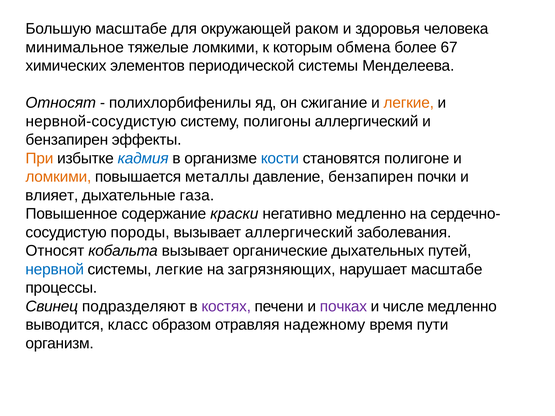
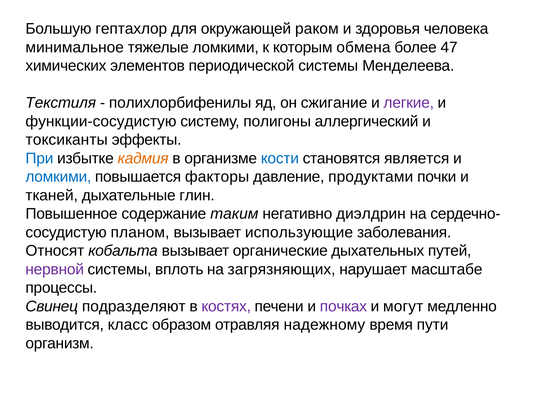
Большую масштабе: масштабе -> гептахлор (131, 29)
67: 67 -> 47 (449, 47)
Относят: Относят -> Текстиля (61, 103)
легкие colour: orange -> purple (409, 103)
нервной-сосудистую: нервной-сосудистую -> функции-сосудистую (101, 121)
бензапирен: бензапирен -> токсиканты (67, 140)
При colour: orange -> blue (39, 158)
кадмия colour: blue -> orange (143, 158)
полигоне: полигоне -> является (417, 158)
ломкими colour: orange -> blue (58, 177)
металлы: металлы -> факторы (217, 177)
давление бензапирен: бензапирен -> продуктами (371, 177)
влияет: влияет -> тканей (52, 195)
газа: газа -> глин (197, 195)
краски: краски -> таким (234, 214)
негативно медленно: медленно -> диэлдрин (371, 214)
породы: породы -> планом (140, 232)
вызывает аллергический: аллергический -> использующие (299, 232)
нервной colour: blue -> purple (55, 269)
системы легкие: легкие -> вплоть (179, 269)
числе: числе -> могут (403, 306)
